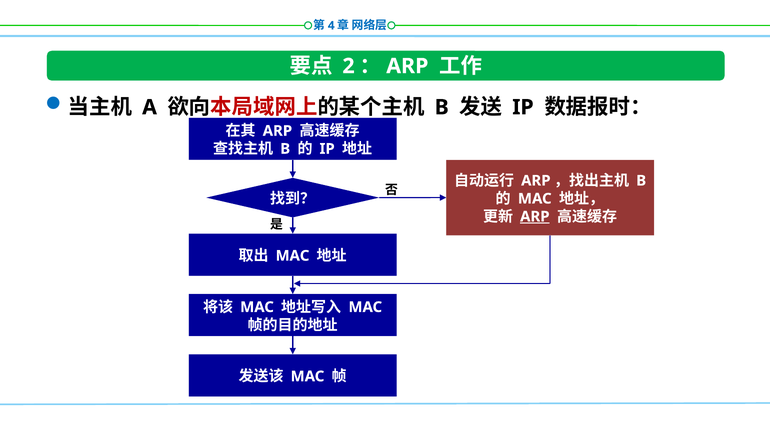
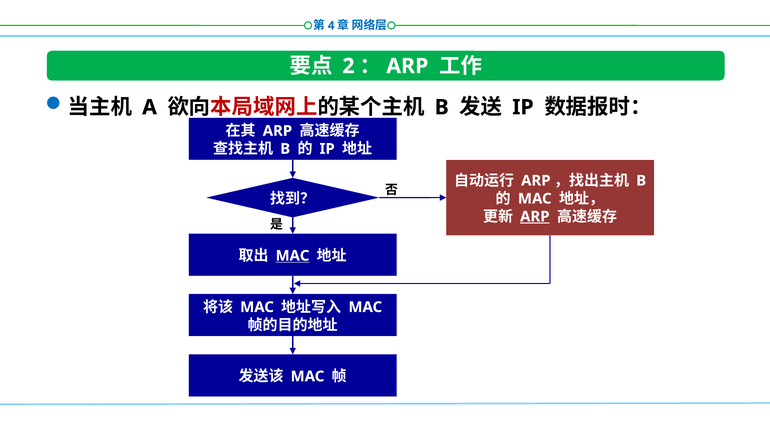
MAC underline: none -> present (292, 256)
